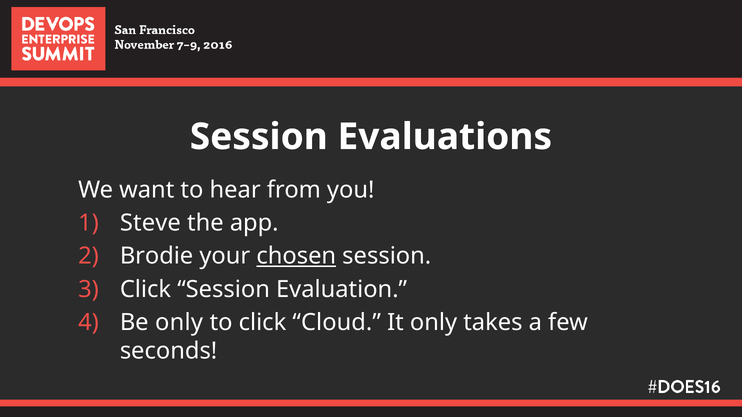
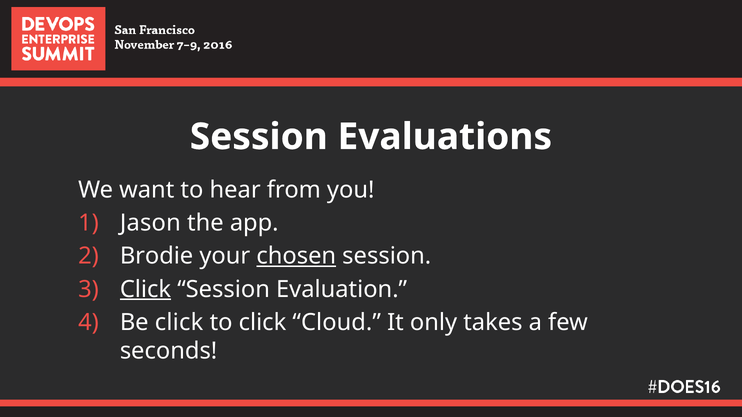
Steve: Steve -> Jason (150, 223)
Click underline: none -> present (145, 290)
Be only: only -> click (179, 323)
